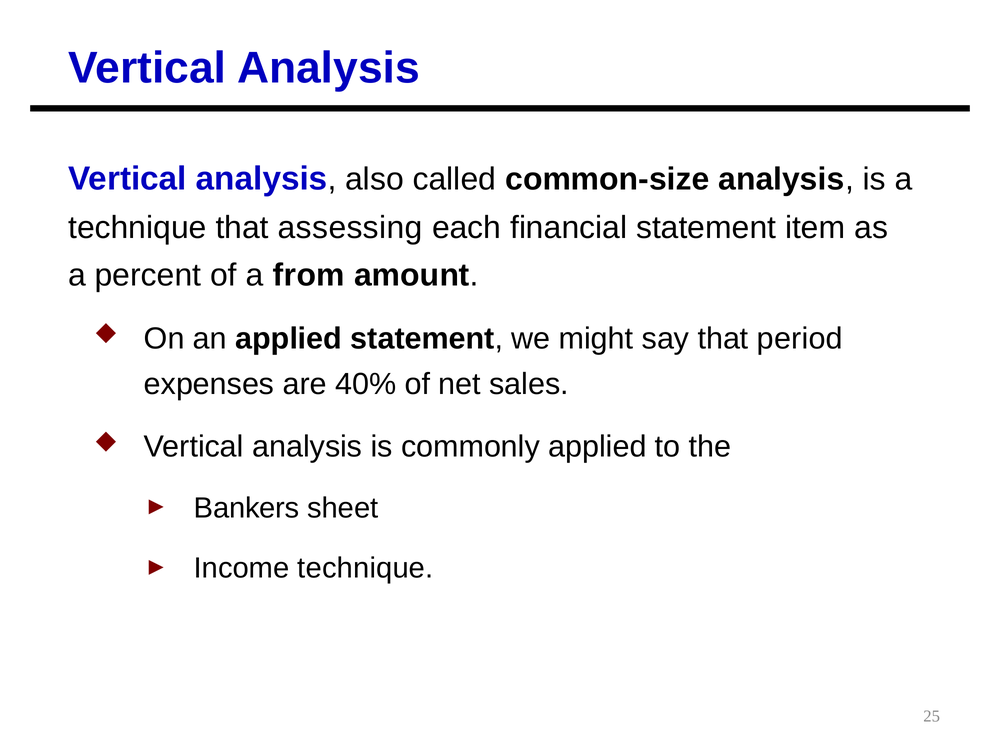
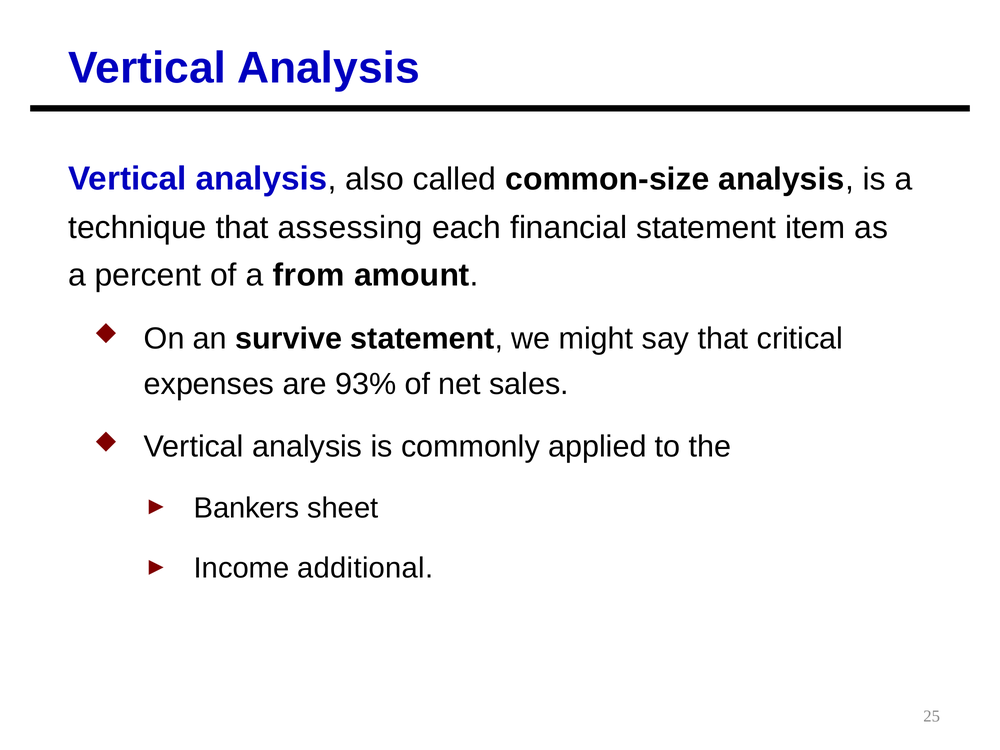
an applied: applied -> survive (289, 339)
period: period -> critical (800, 339)
40%: 40% -> 93% (366, 384)
Income technique: technique -> additional (365, 568)
